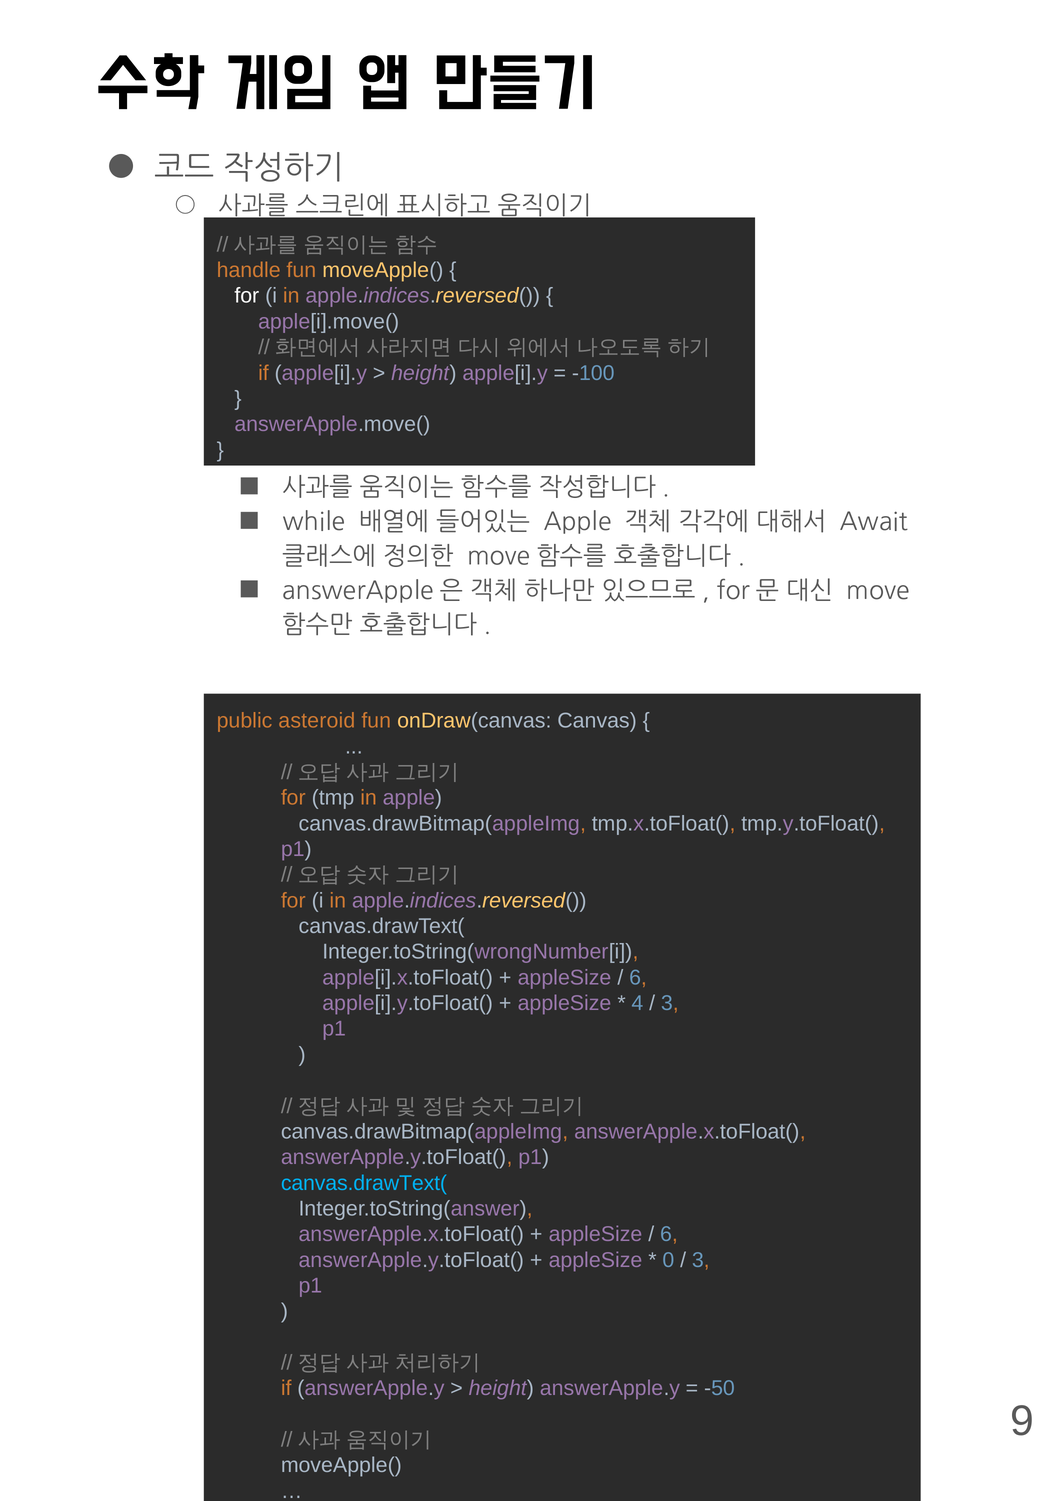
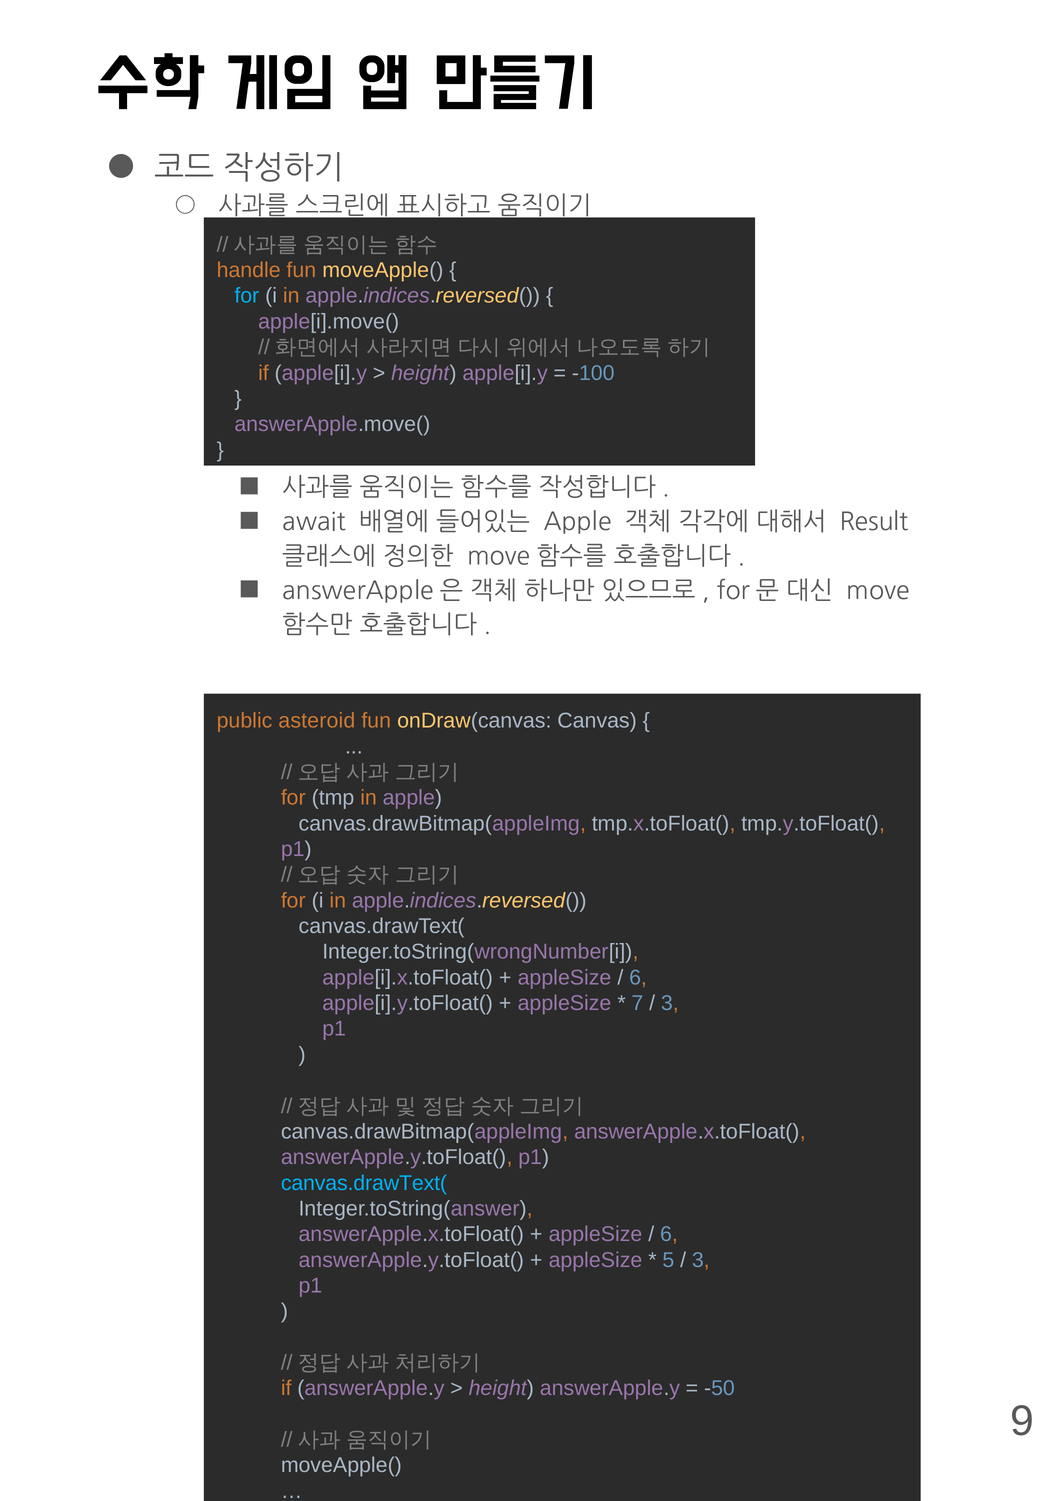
for colour: white -> light blue (247, 296)
while: while -> await (314, 522)
Await: Await -> Result (874, 522)
4: 4 -> 7 (637, 1003)
0: 0 -> 5 (668, 1260)
